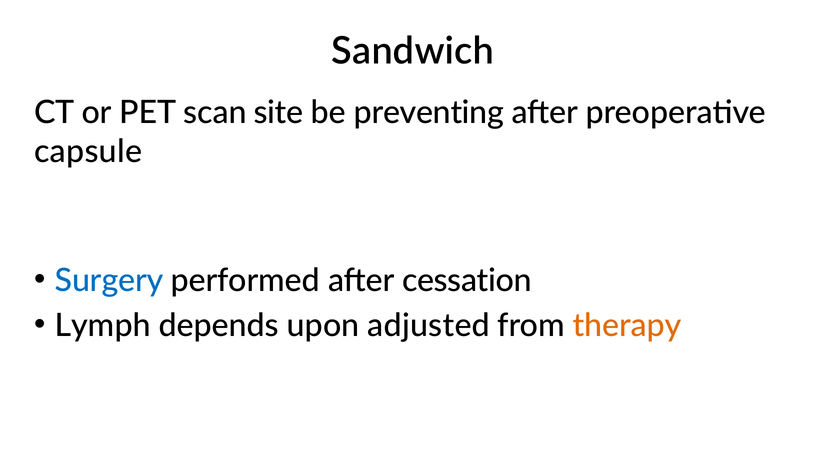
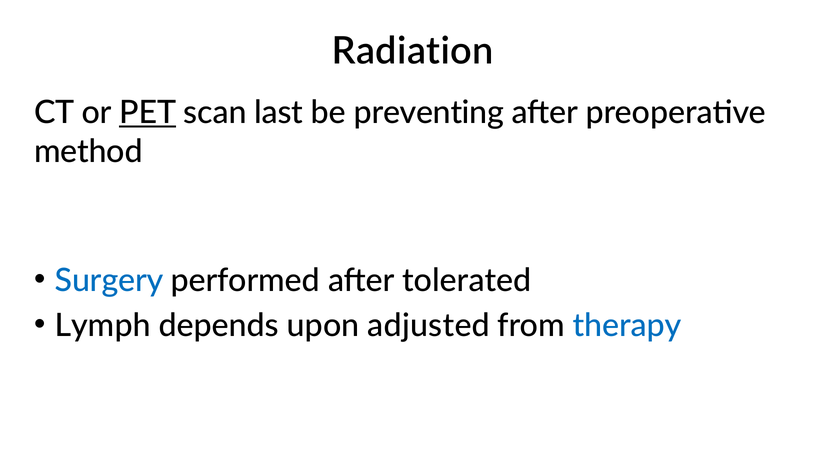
Sandwich: Sandwich -> Radiation (413, 51)
PET underline: none -> present (148, 113)
site: site -> last (279, 113)
capsule: capsule -> method (88, 151)
cessation: cessation -> tolerated (467, 280)
therapy colour: orange -> blue (627, 325)
